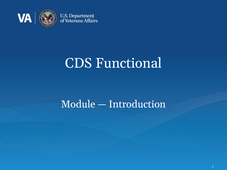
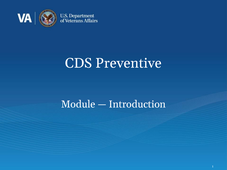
Functional: Functional -> Preventive (129, 63)
